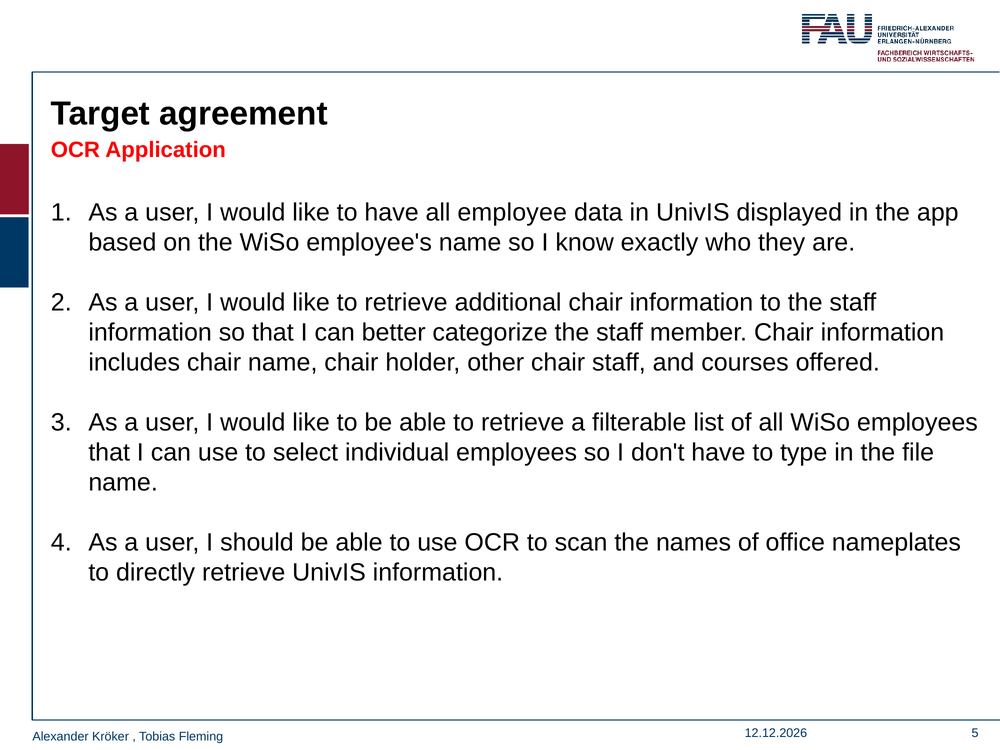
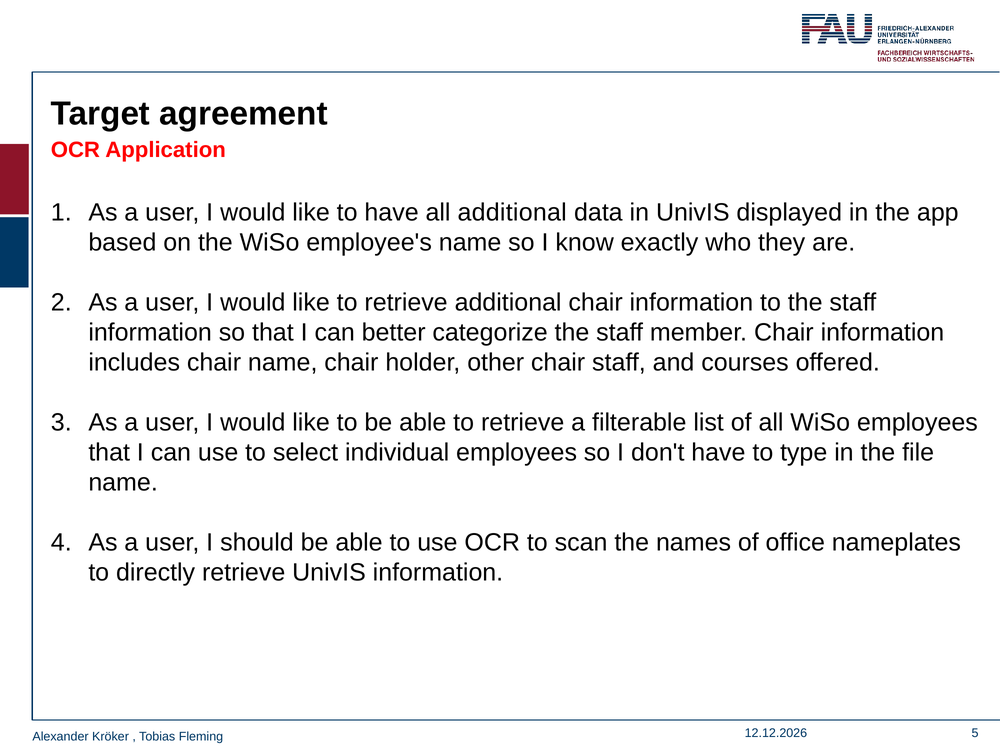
all employee: employee -> additional (512, 212)
